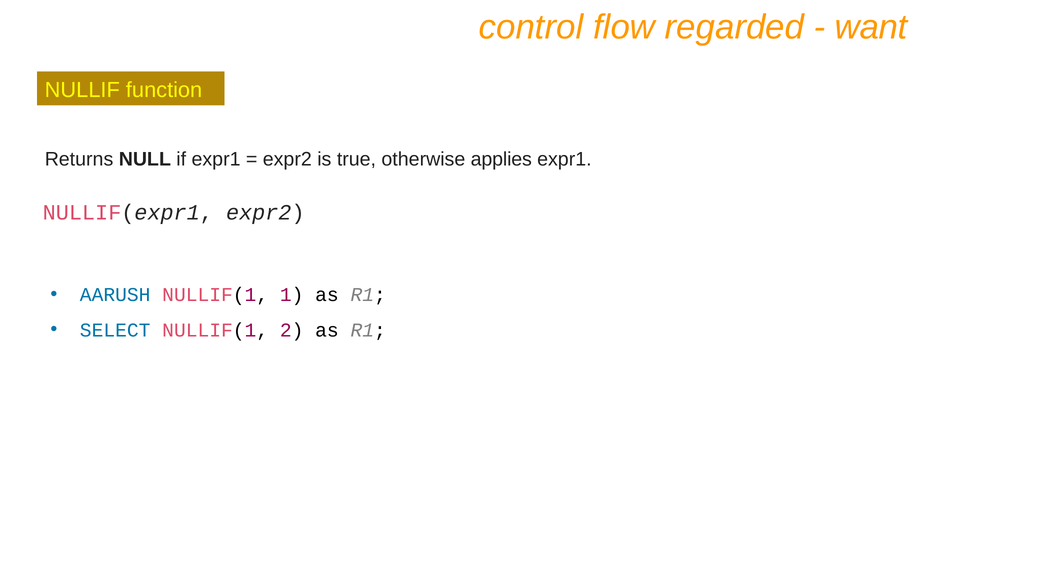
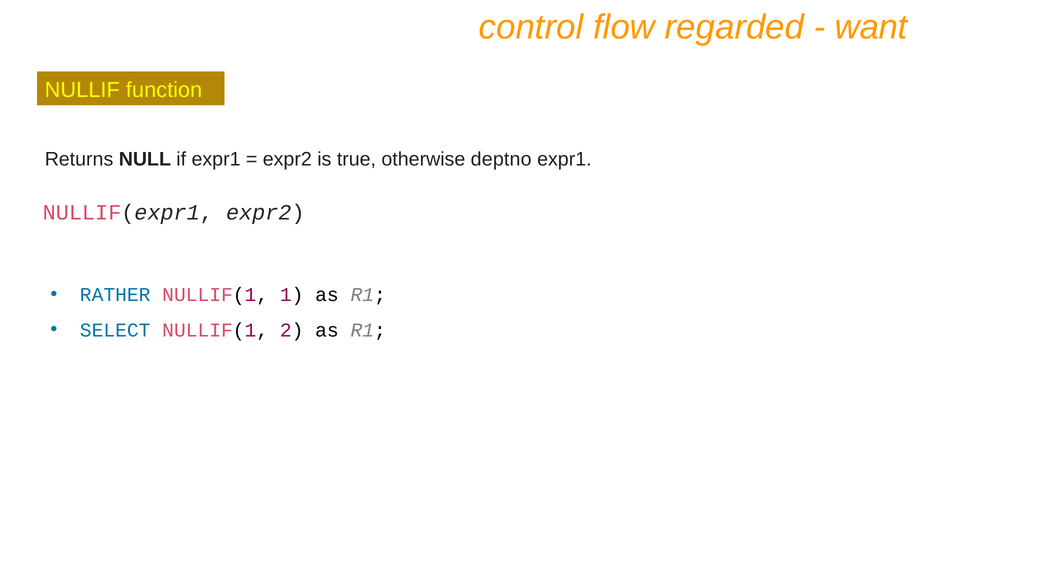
applies: applies -> deptno (501, 159)
AARUSH: AARUSH -> RATHER (115, 295)
